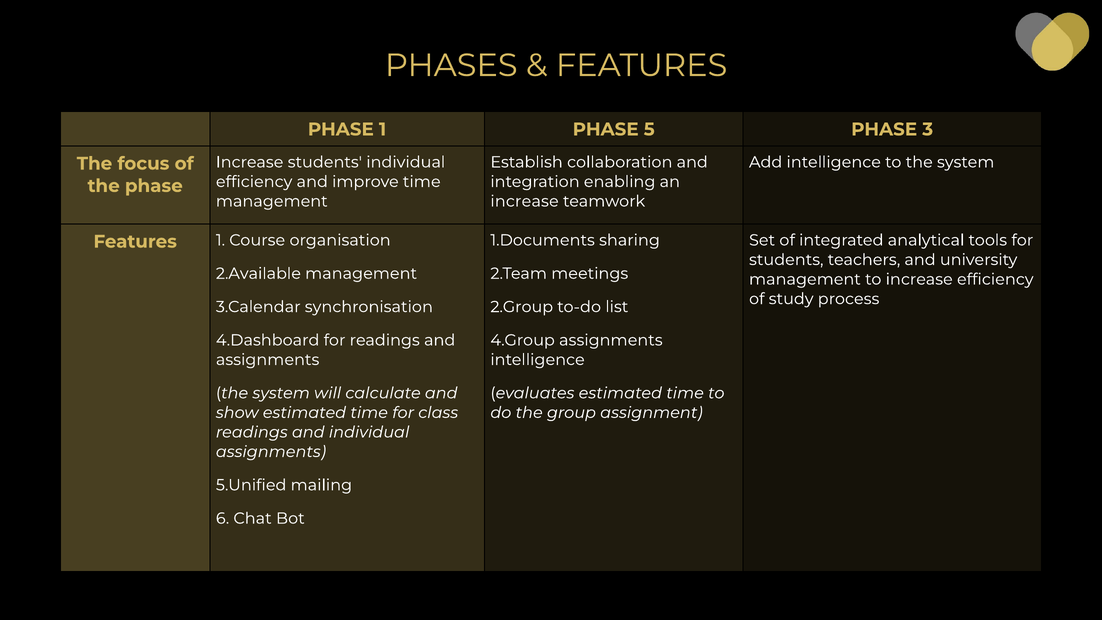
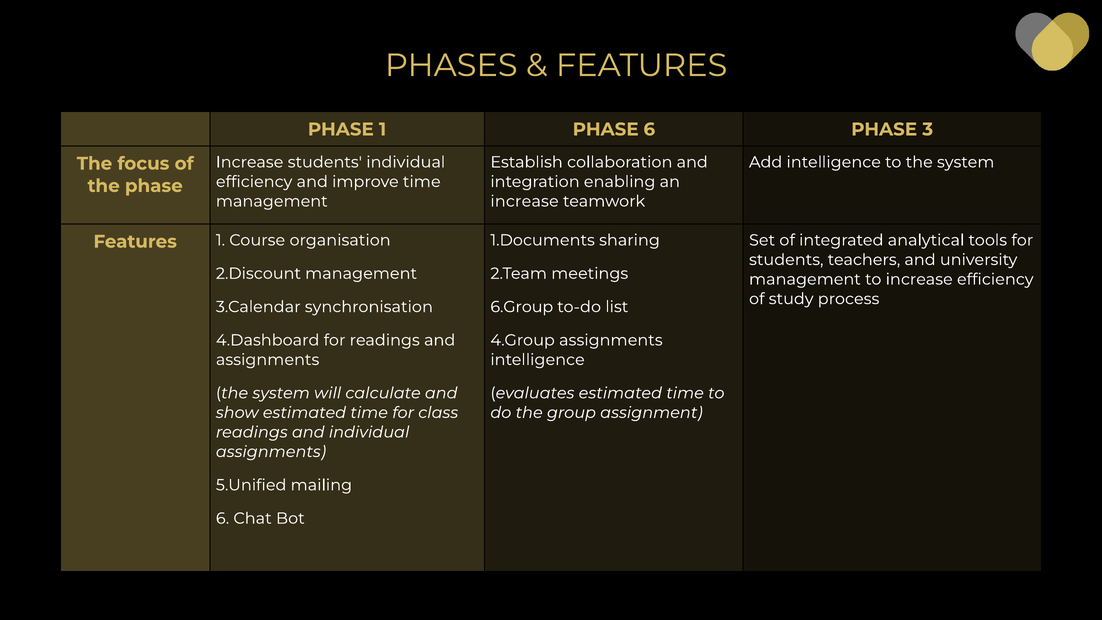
PHASE 5: 5 -> 6 (649, 129)
2.Available: 2.Available -> 2.Discount (258, 273)
2.Group: 2.Group -> 6.Group (522, 307)
